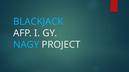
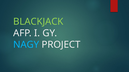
BLACKJACK colour: light blue -> light green (38, 22)
